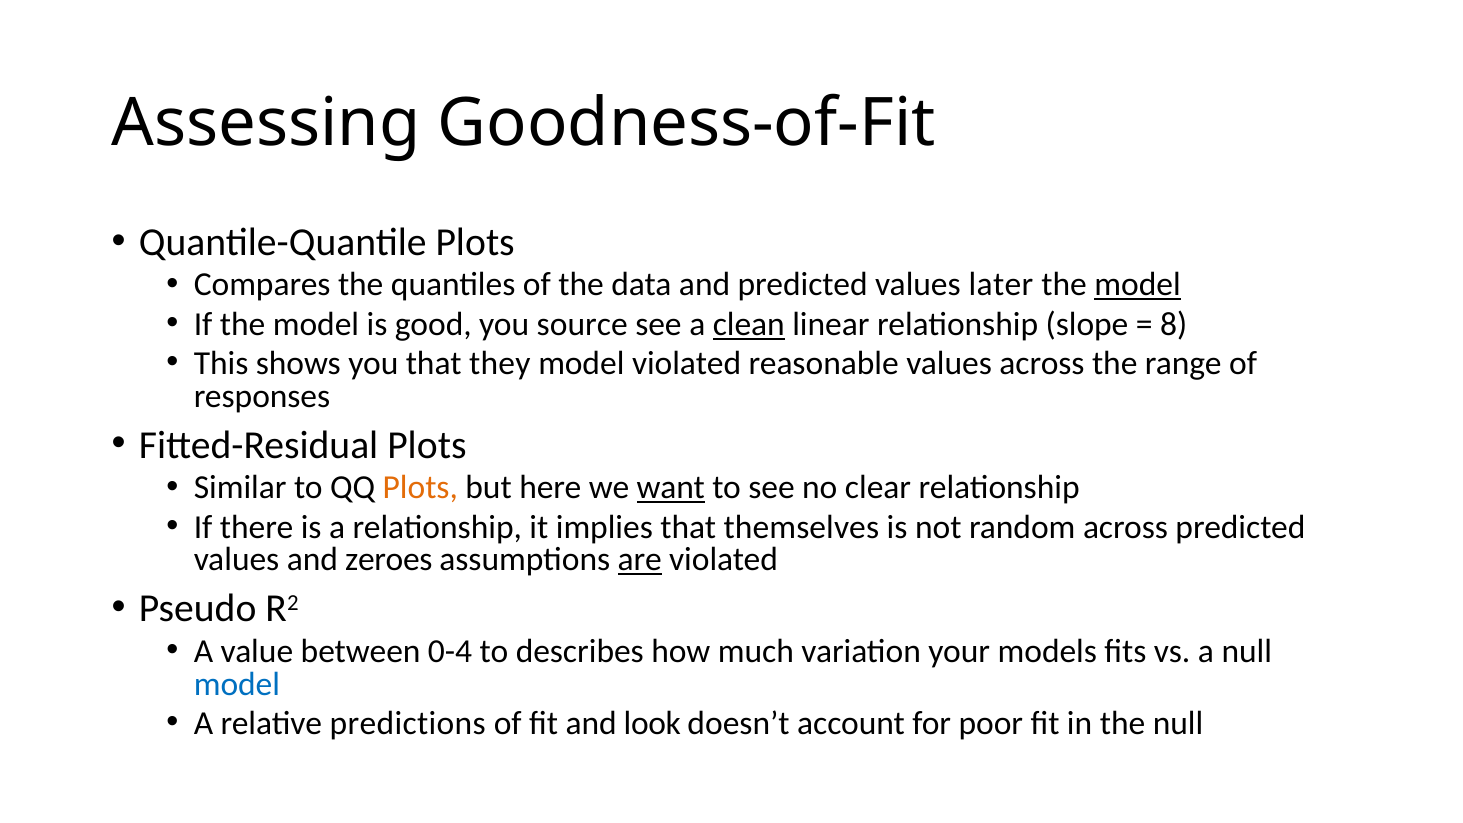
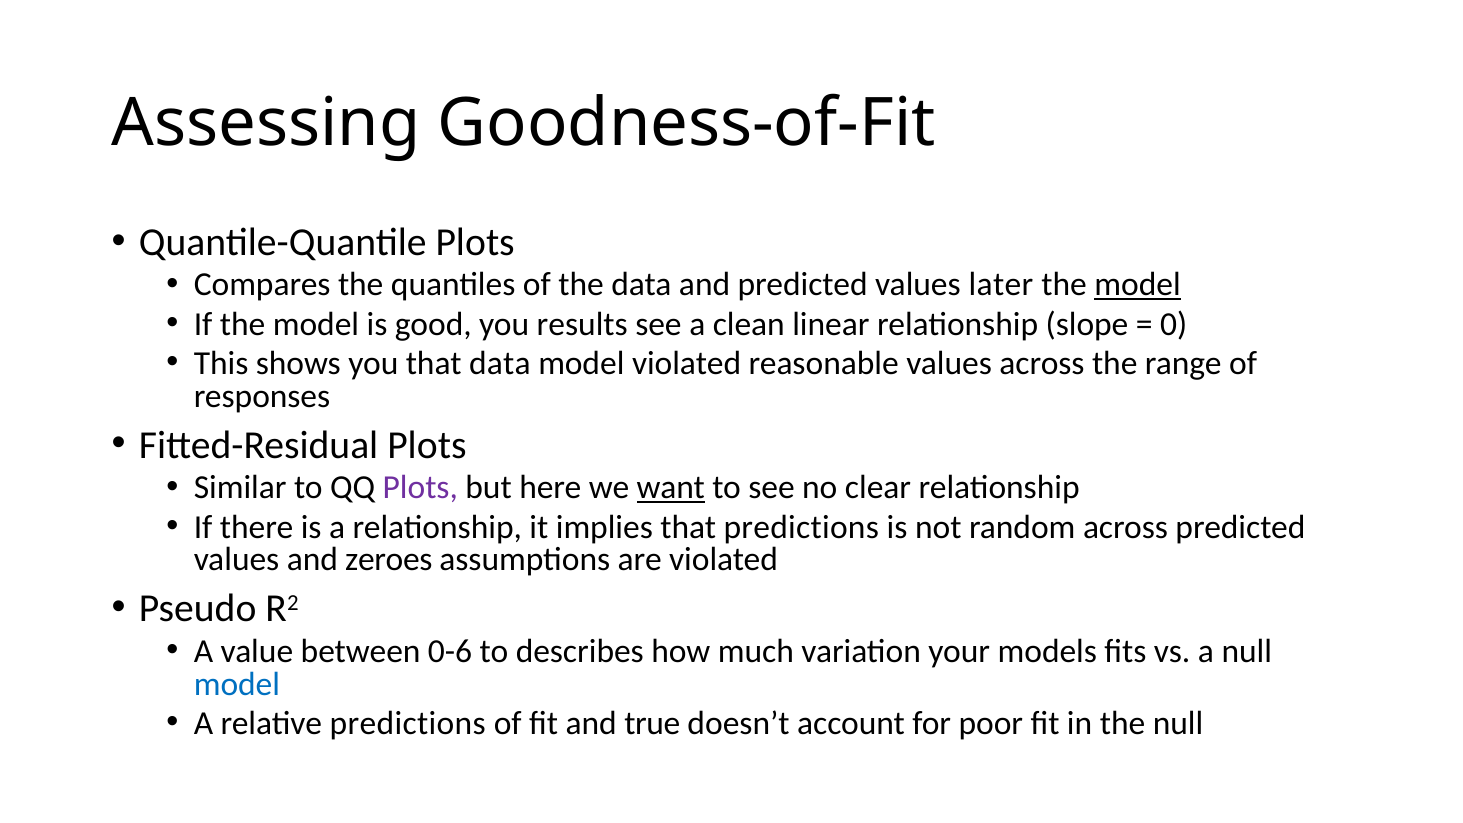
source: source -> results (582, 324)
clean underline: present -> none (749, 324)
8: 8 -> 0 (1174, 324)
that they: they -> data (500, 364)
Plots colour: orange -> purple (420, 488)
that themselves: themselves -> predictions (801, 527)
are underline: present -> none (640, 560)
0-4: 0-4 -> 0-6 (450, 651)
look: look -> true (652, 723)
